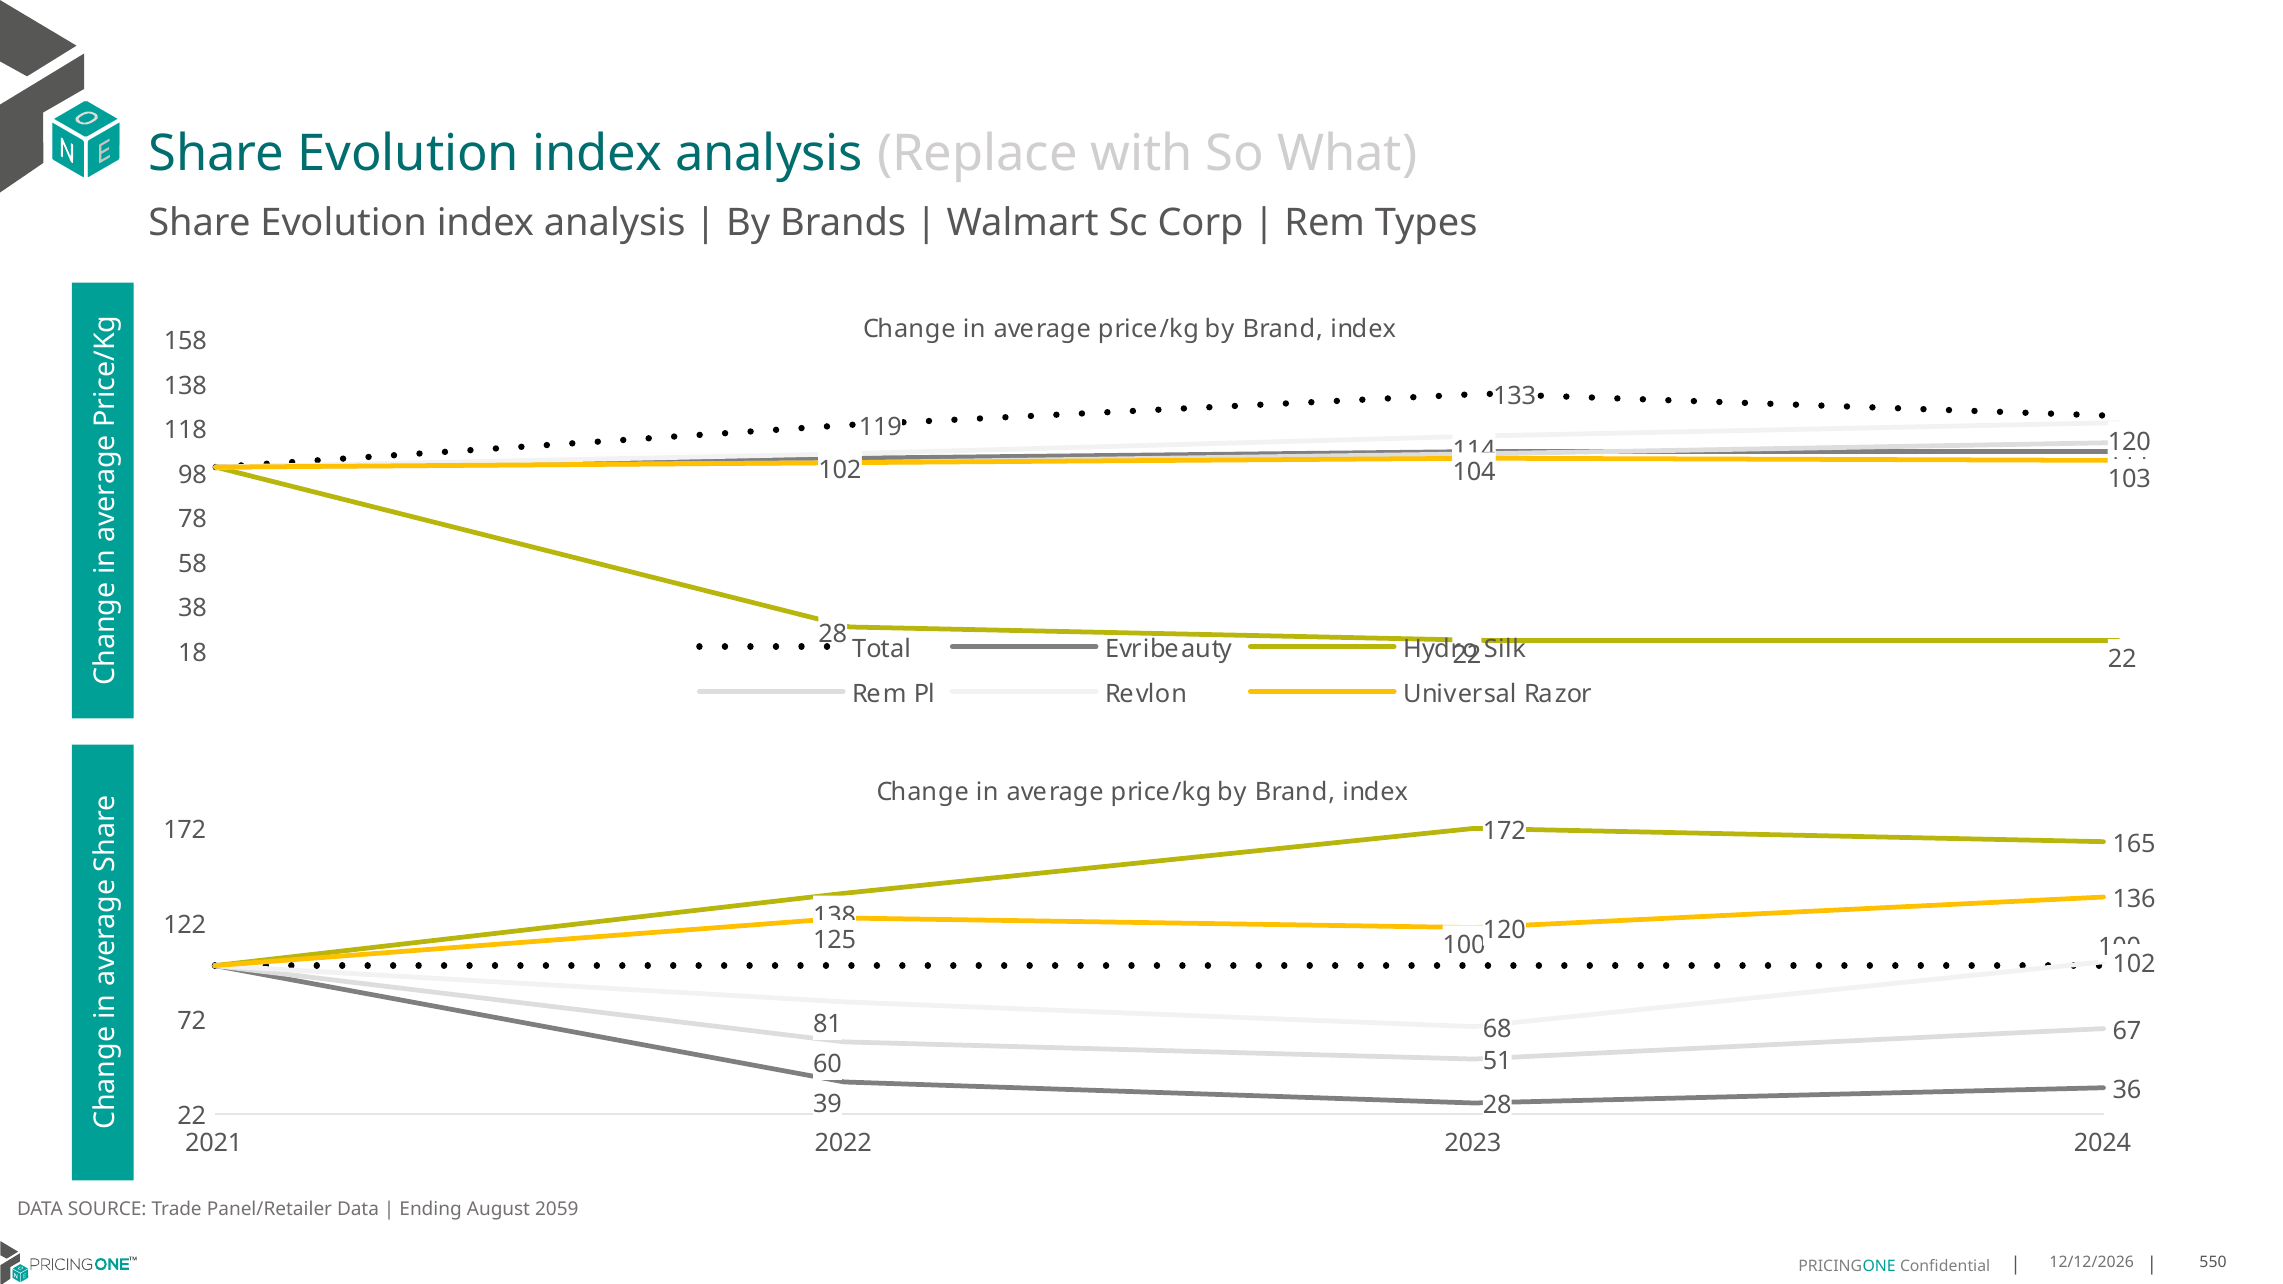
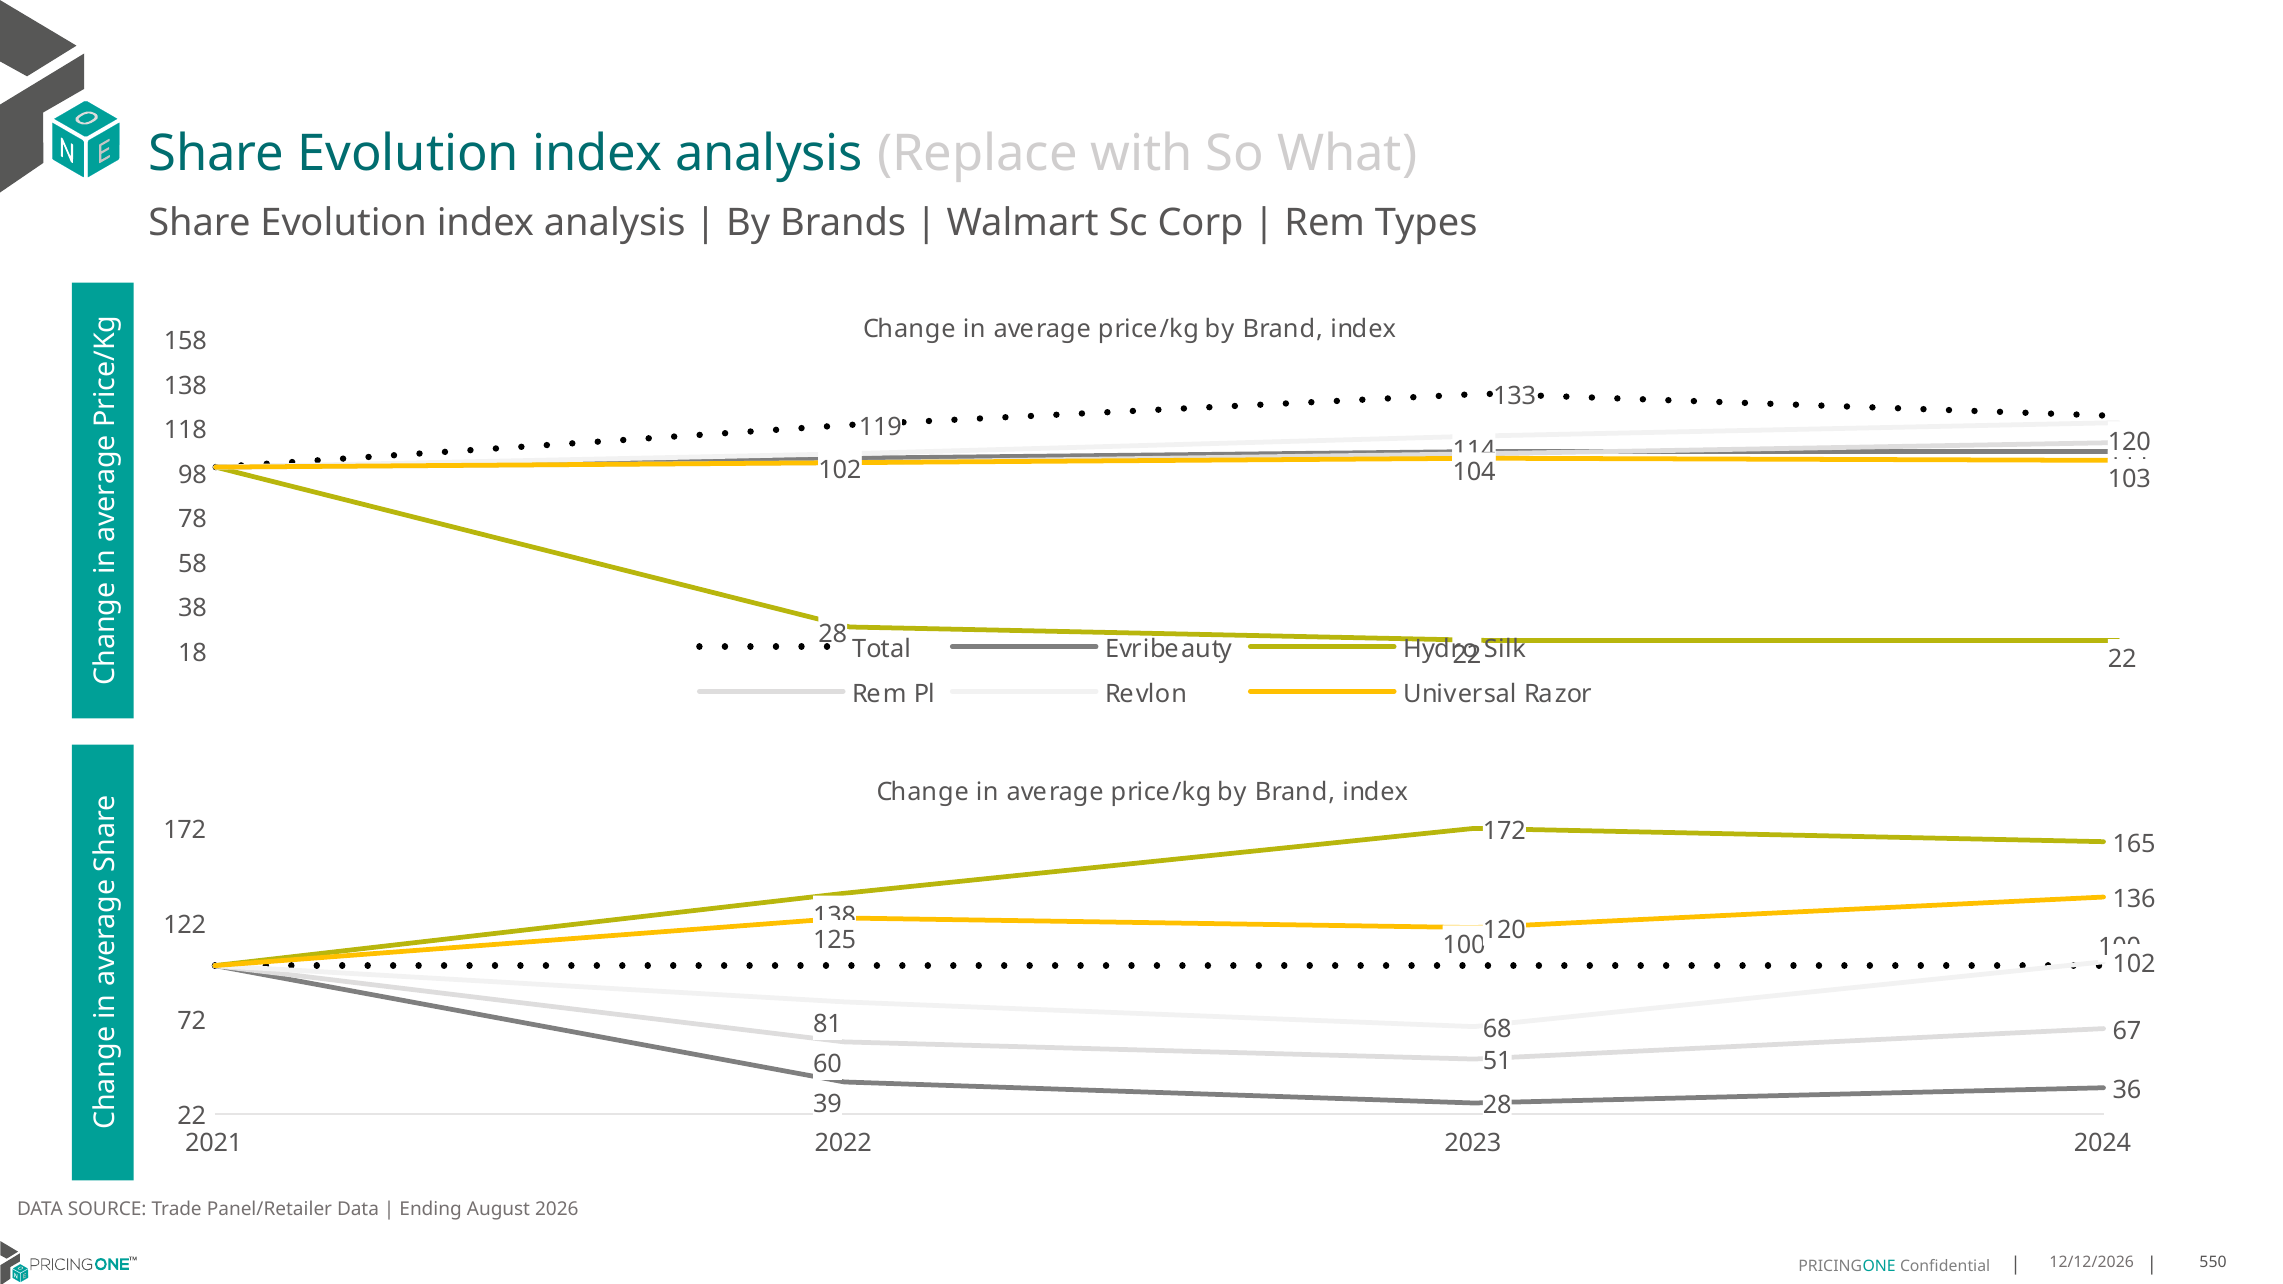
2059: 2059 -> 2026 (557, 1210)
